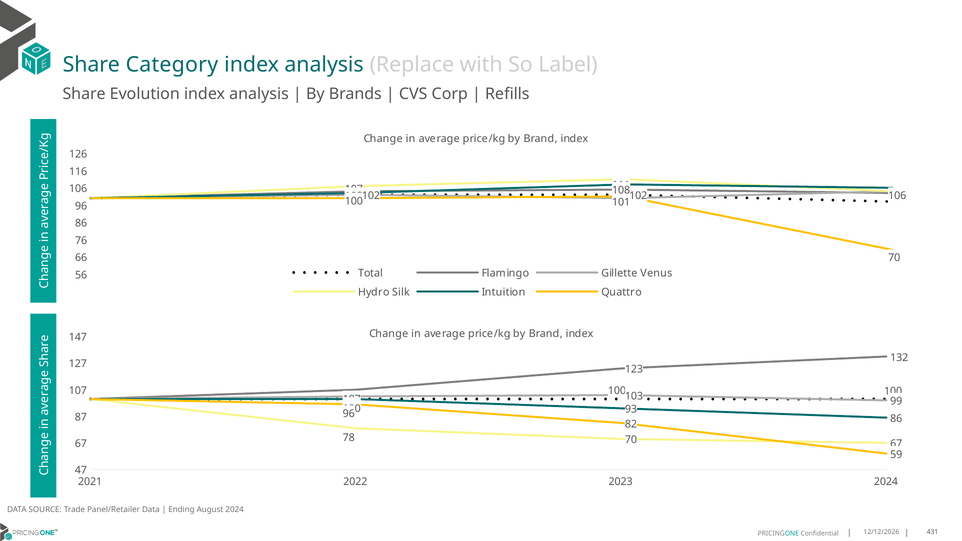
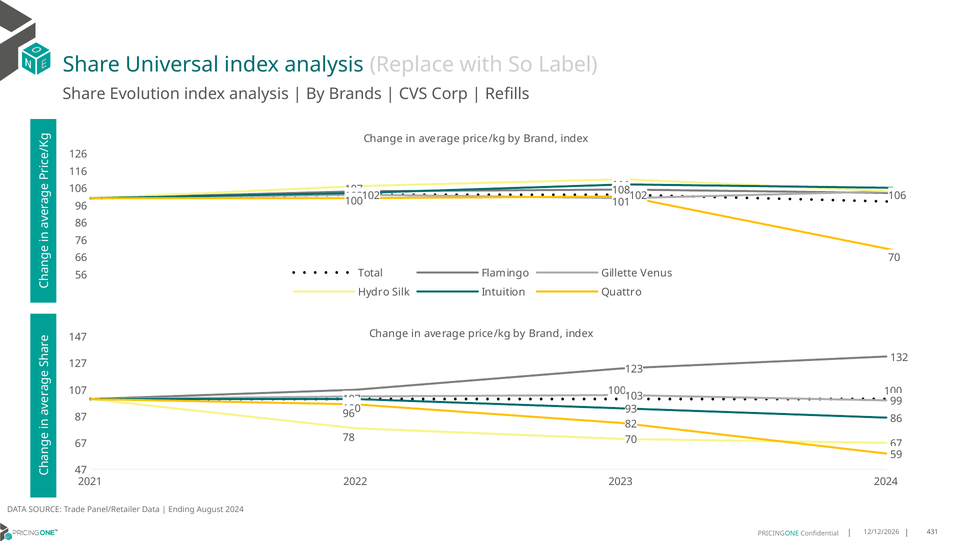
Category: Category -> Universal (172, 65)
